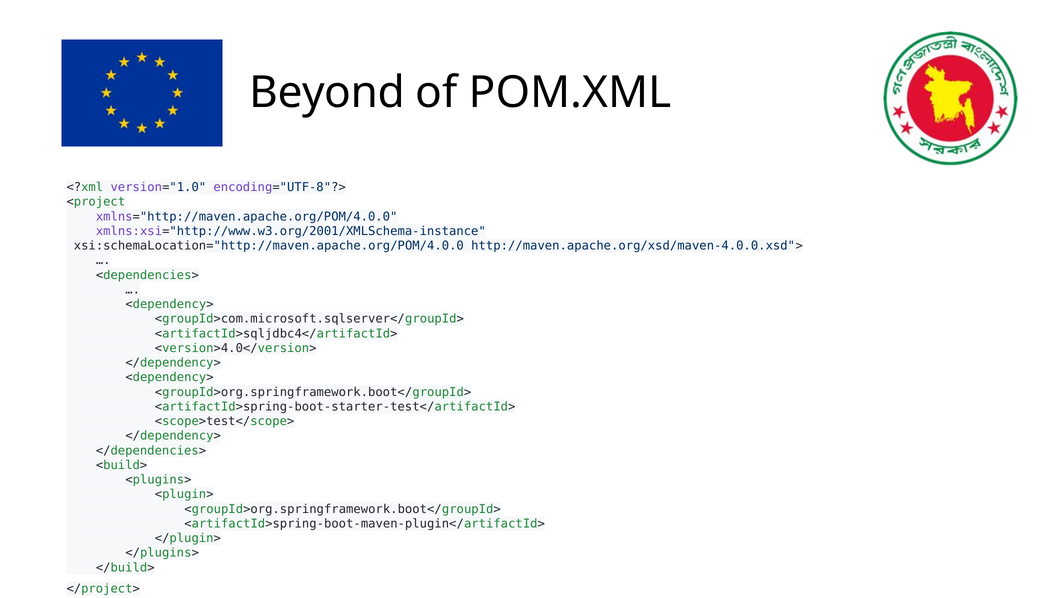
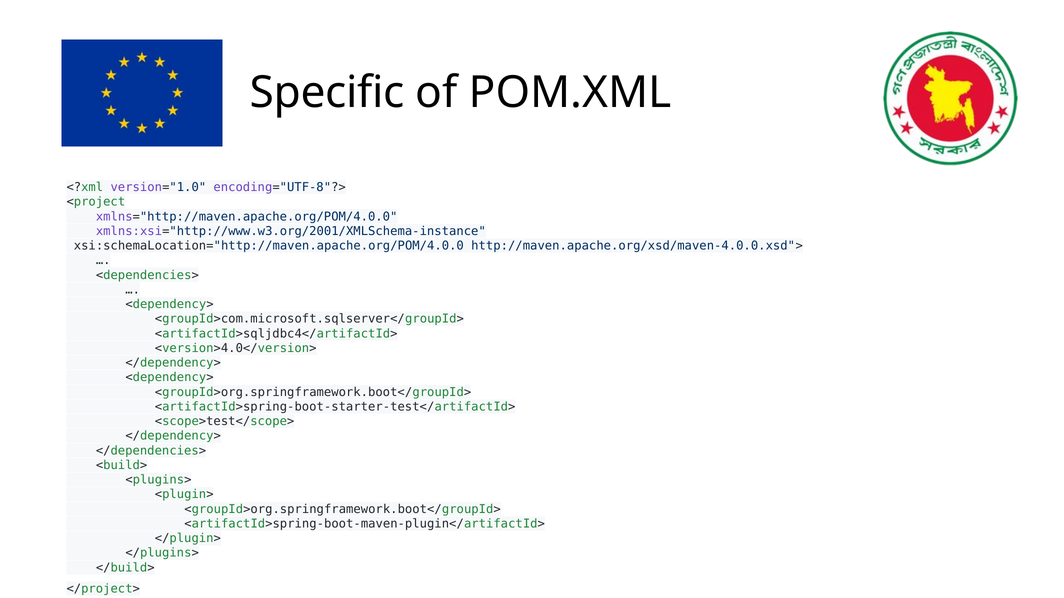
Beyond: Beyond -> Specific (327, 93)
